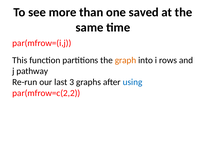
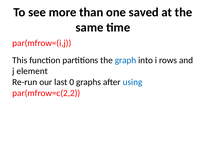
graph colour: orange -> blue (126, 60)
pathway: pathway -> element (32, 71)
3: 3 -> 0 (72, 82)
